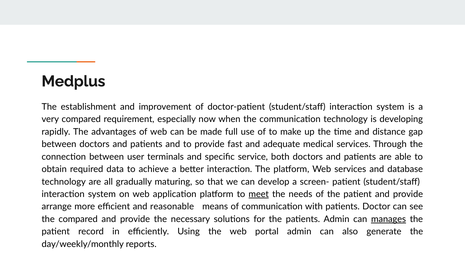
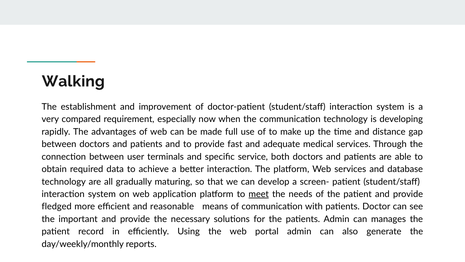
Medplus: Medplus -> Walking (73, 81)
arrange: arrange -> fledged (57, 206)
the compared: compared -> important (78, 219)
manages underline: present -> none (389, 219)
